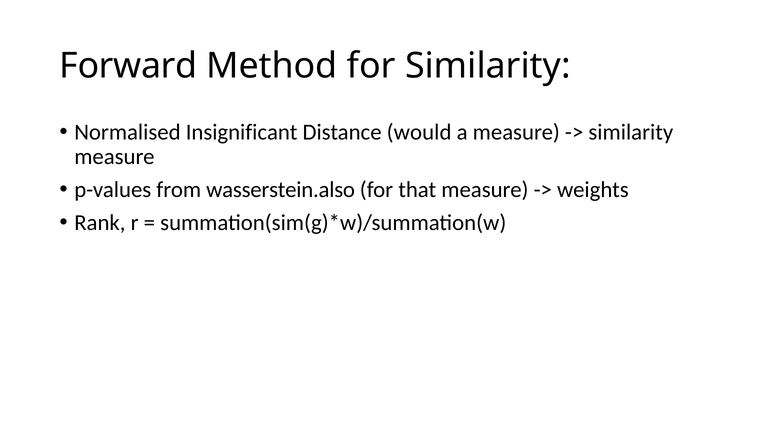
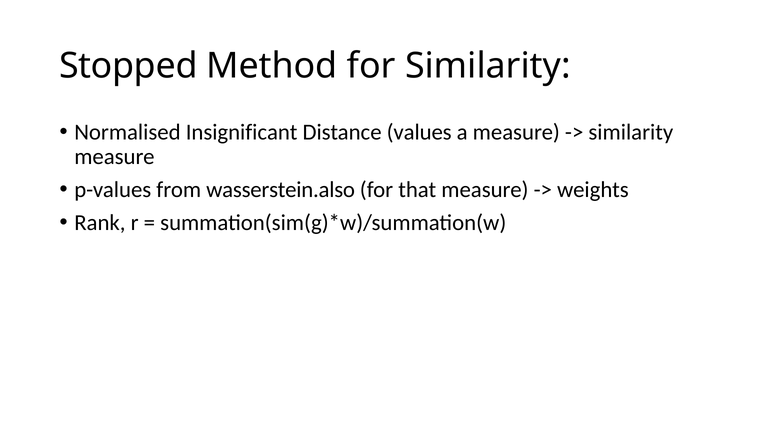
Forward: Forward -> Stopped (128, 66)
would: would -> values (419, 132)
